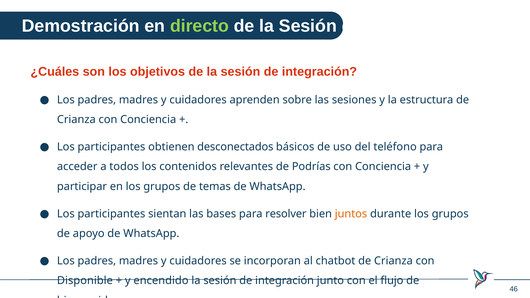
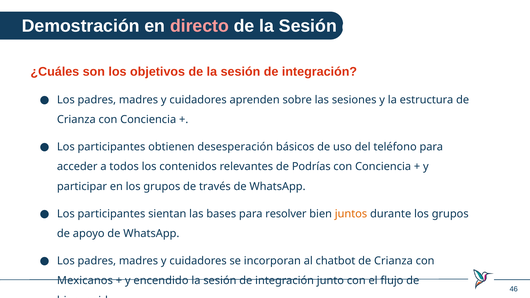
directo colour: light green -> pink (199, 26)
desconectados: desconectados -> desesperación (235, 147)
temas: temas -> través (215, 187)
Disponible: Disponible -> Mexicanos (85, 281)
